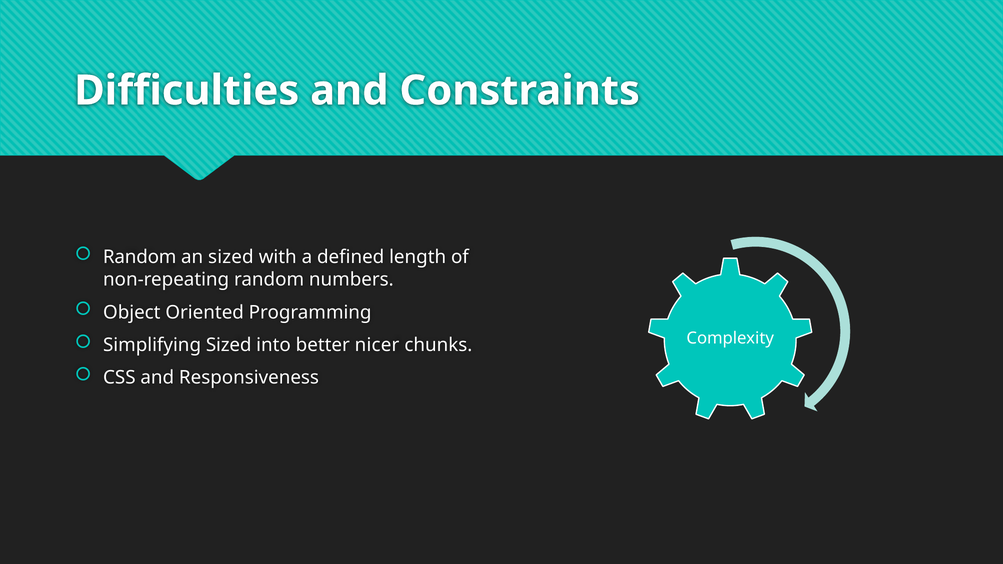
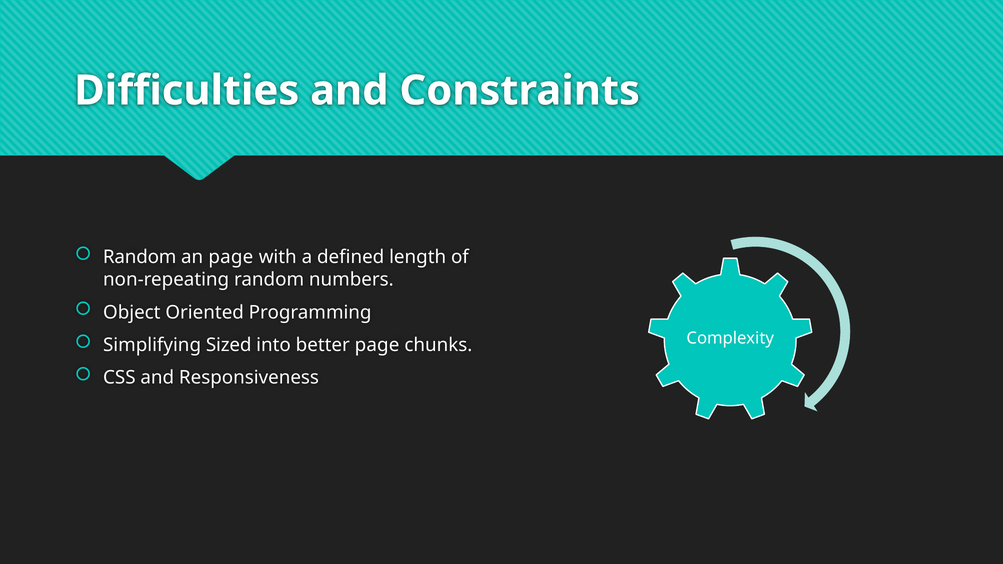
an sized: sized -> page (231, 257)
better nicer: nicer -> page (377, 345)
